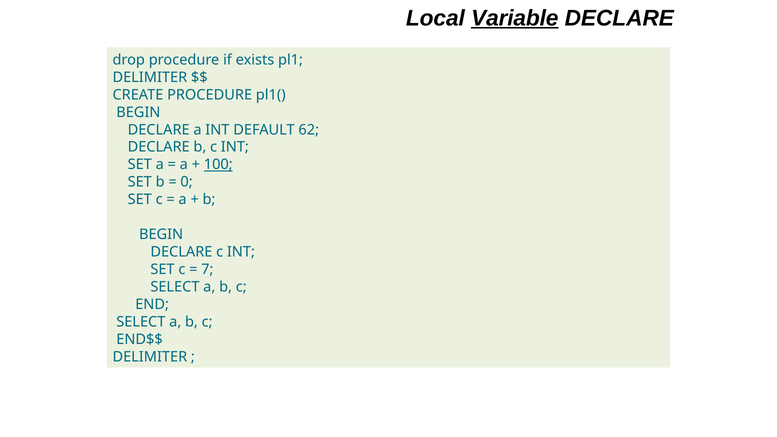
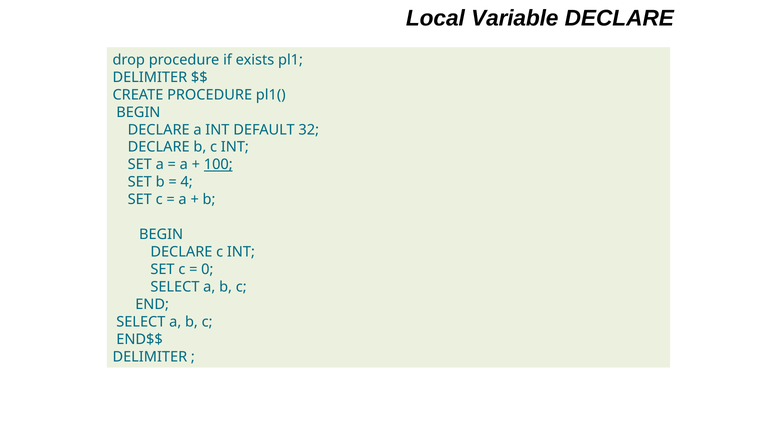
Variable underline: present -> none (515, 18)
62: 62 -> 32 (309, 130)
0: 0 -> 4 (187, 182)
7: 7 -> 0 (207, 270)
